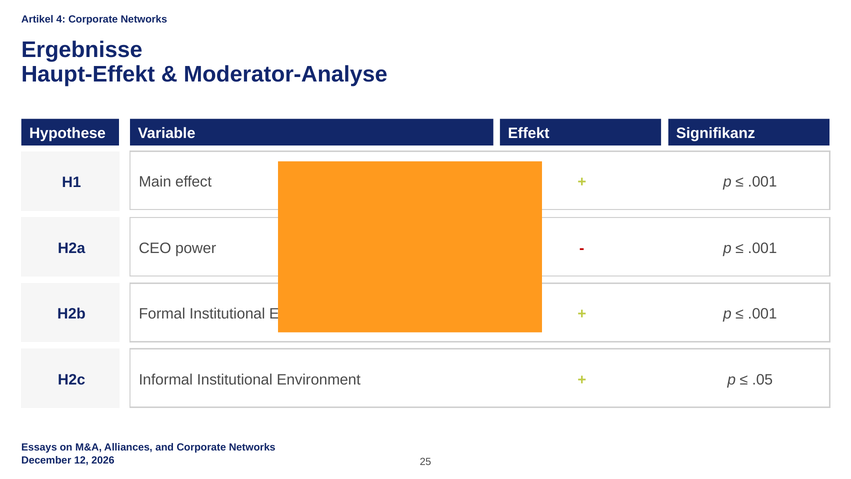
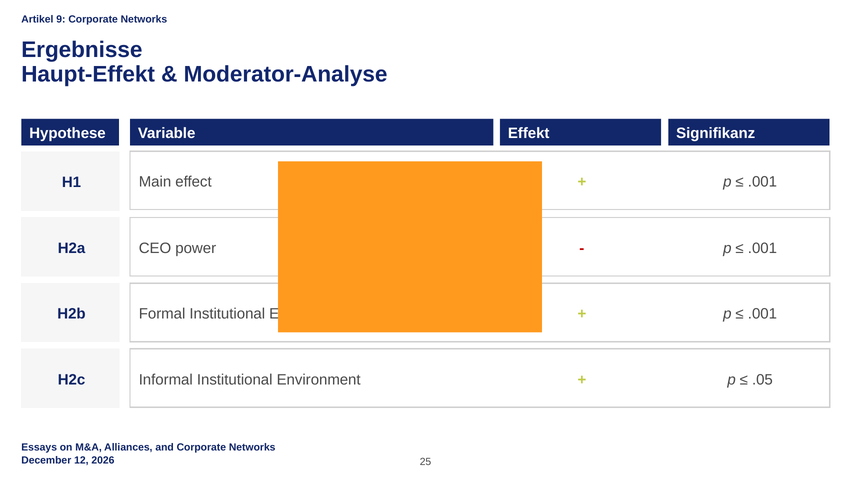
4: 4 -> 9 (61, 19)
